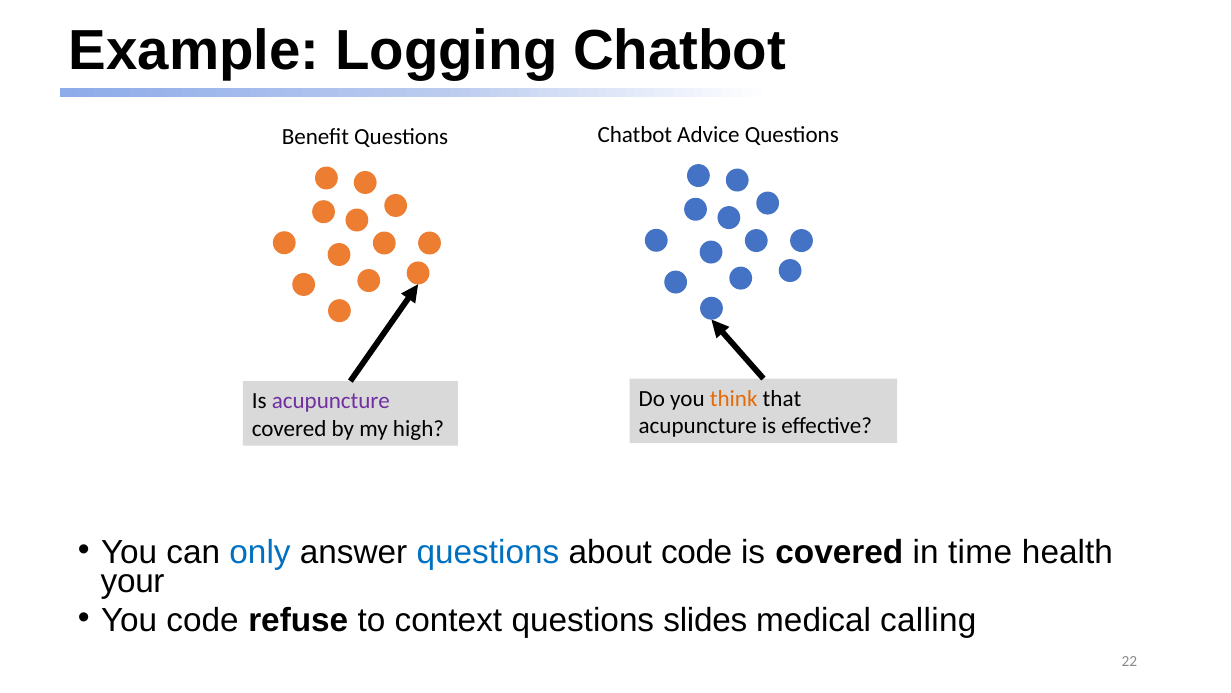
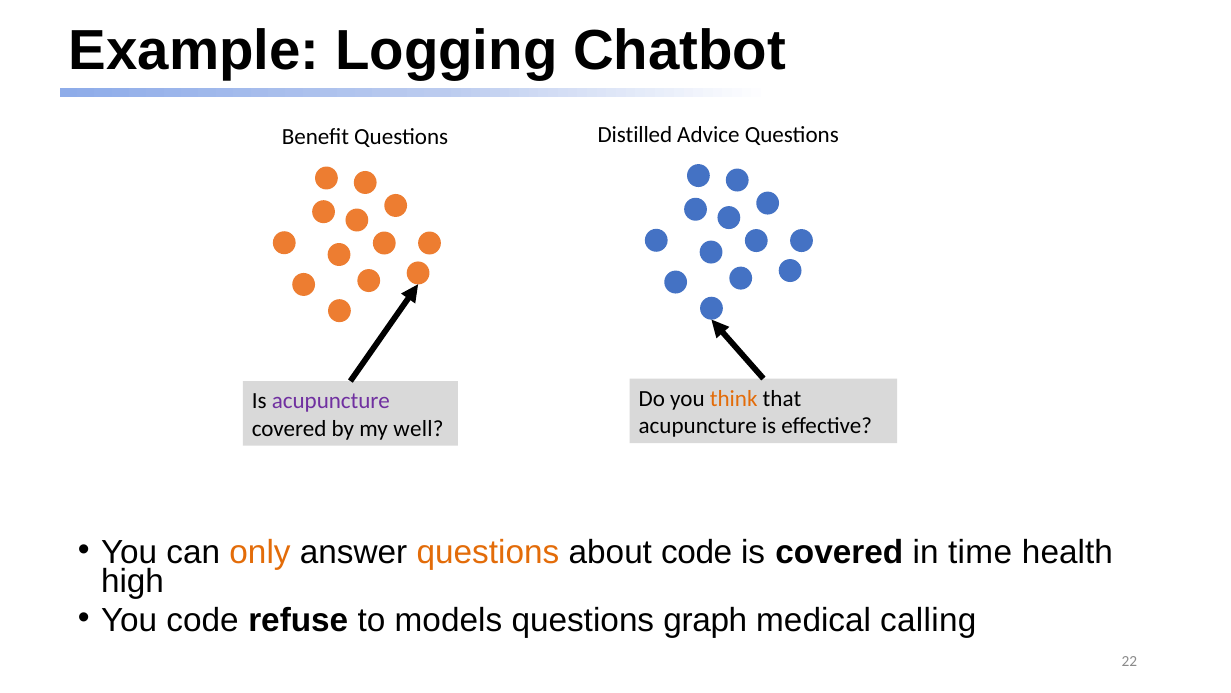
Questions Chatbot: Chatbot -> Distilled (635, 134)
high: high -> well (418, 428)
only colour: blue -> orange (260, 552)
questions colour: blue -> orange (488, 552)
your: your -> high (132, 581)
context: context -> models (448, 620)
slides: slides -> graph (705, 620)
